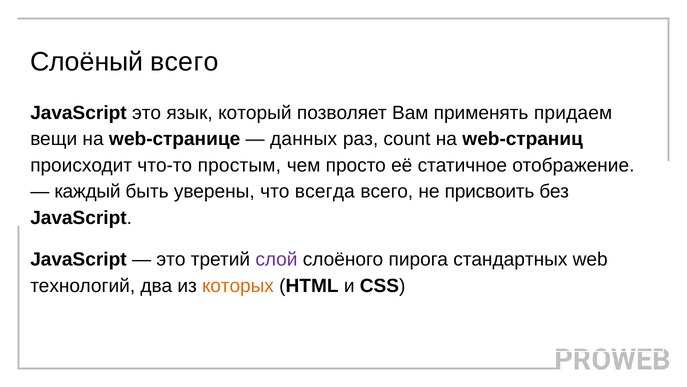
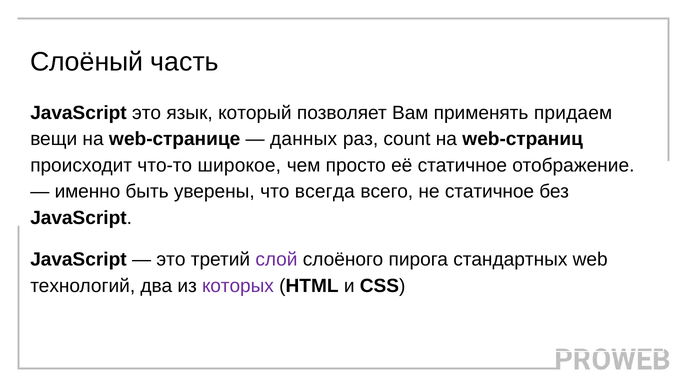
Слоёный всего: всего -> часть (185, 62)
простым: простым -> широкое (239, 165)
каждый: каждый -> именно (87, 191)
не присвоить: присвоить -> статичное (489, 191)
которых colour: orange -> purple (238, 286)
